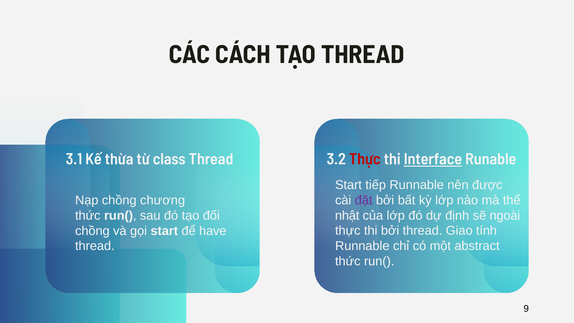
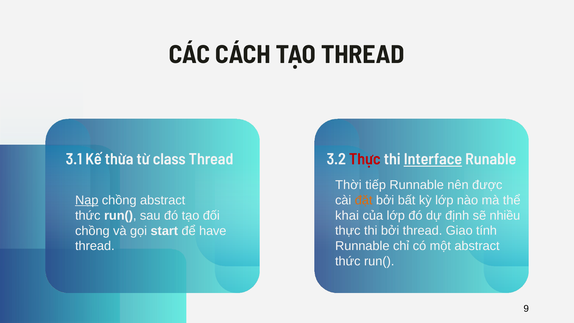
Start: Start -> Thời (348, 185)
Nạp underline: none -> present (87, 200)
chồng chương: chương -> abstract (163, 200)
đặt colour: purple -> orange (364, 200)
nhật: nhật -> khai (347, 215)
ngoài: ngoài -> nhiều (505, 215)
